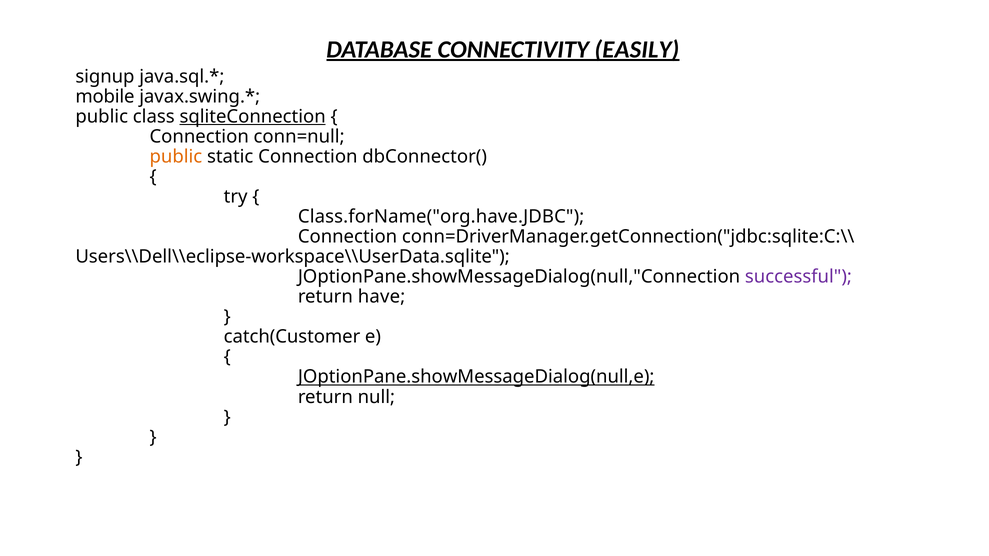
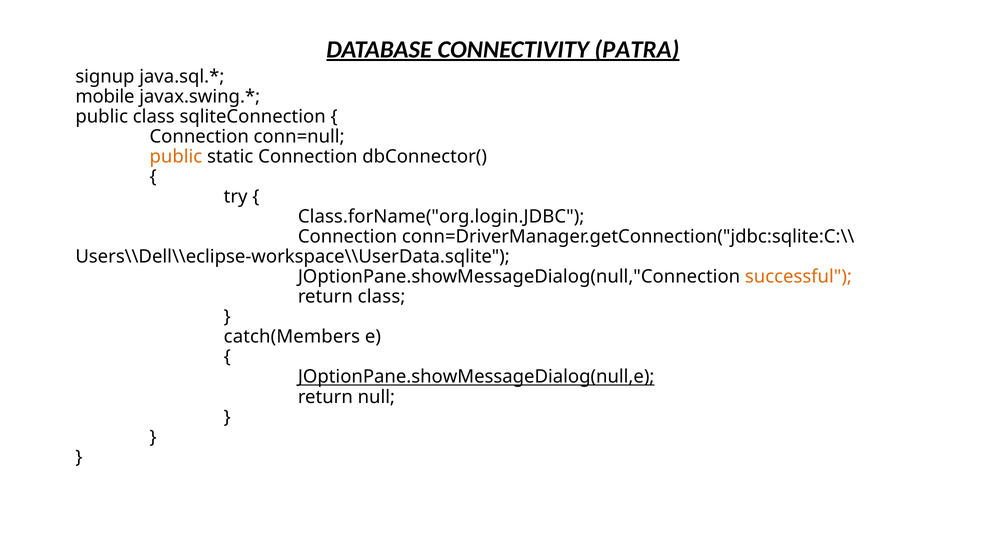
EASILY: EASILY -> PATRA (637, 49)
sqliteConnection underline: present -> none (253, 117)
Class.forName("org.have.JDBC: Class.forName("org.have.JDBC -> Class.forName("org.login.JDBC (441, 217)
successful colour: purple -> orange (798, 277)
return have: have -> class (382, 297)
catch(Customer: catch(Customer -> catch(Members (292, 337)
